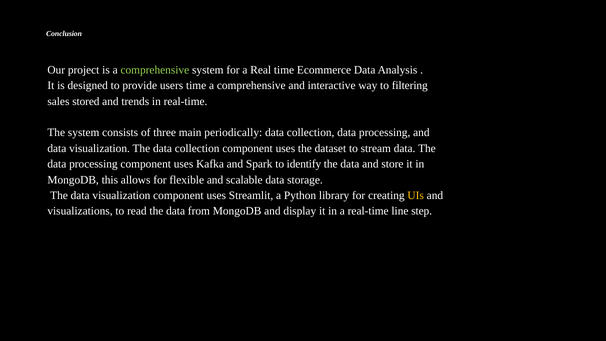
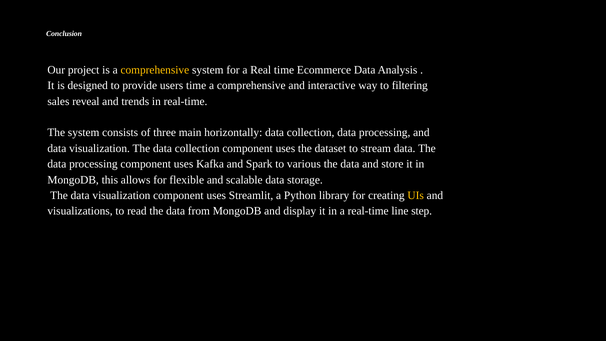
comprehensive colour: light green -> yellow (155, 70)
stored: stored -> reveal (86, 101)
periodically: periodically -> horizontally (233, 133)
identify: identify -> various (304, 164)
